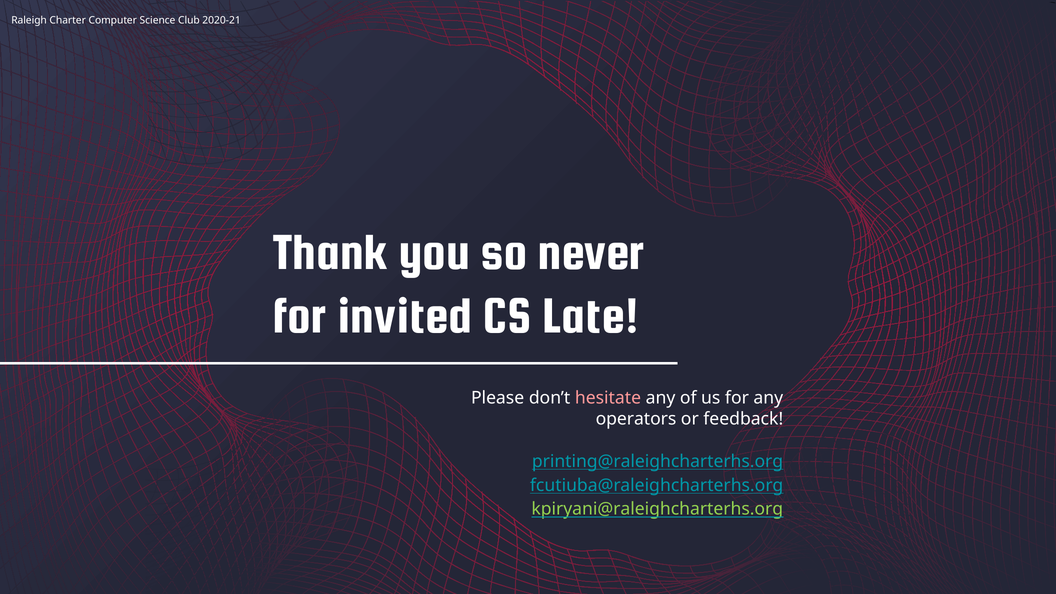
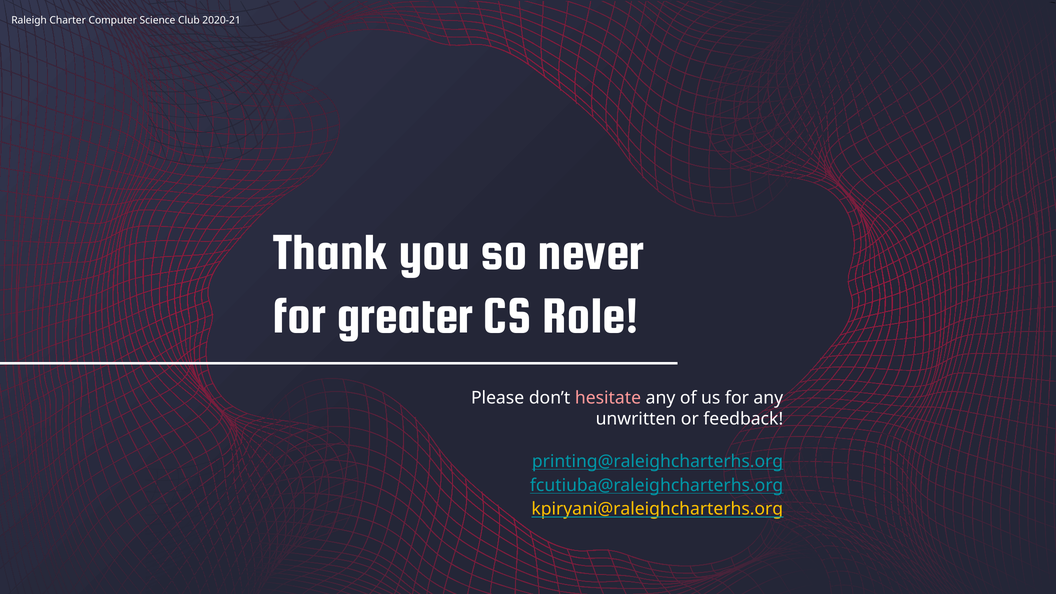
invited: invited -> greater (405, 315)
Late: Late -> Role (591, 315)
operators: operators -> unwritten (636, 419)
kpiryani@raleighcharterhs.org colour: light green -> yellow (657, 509)
